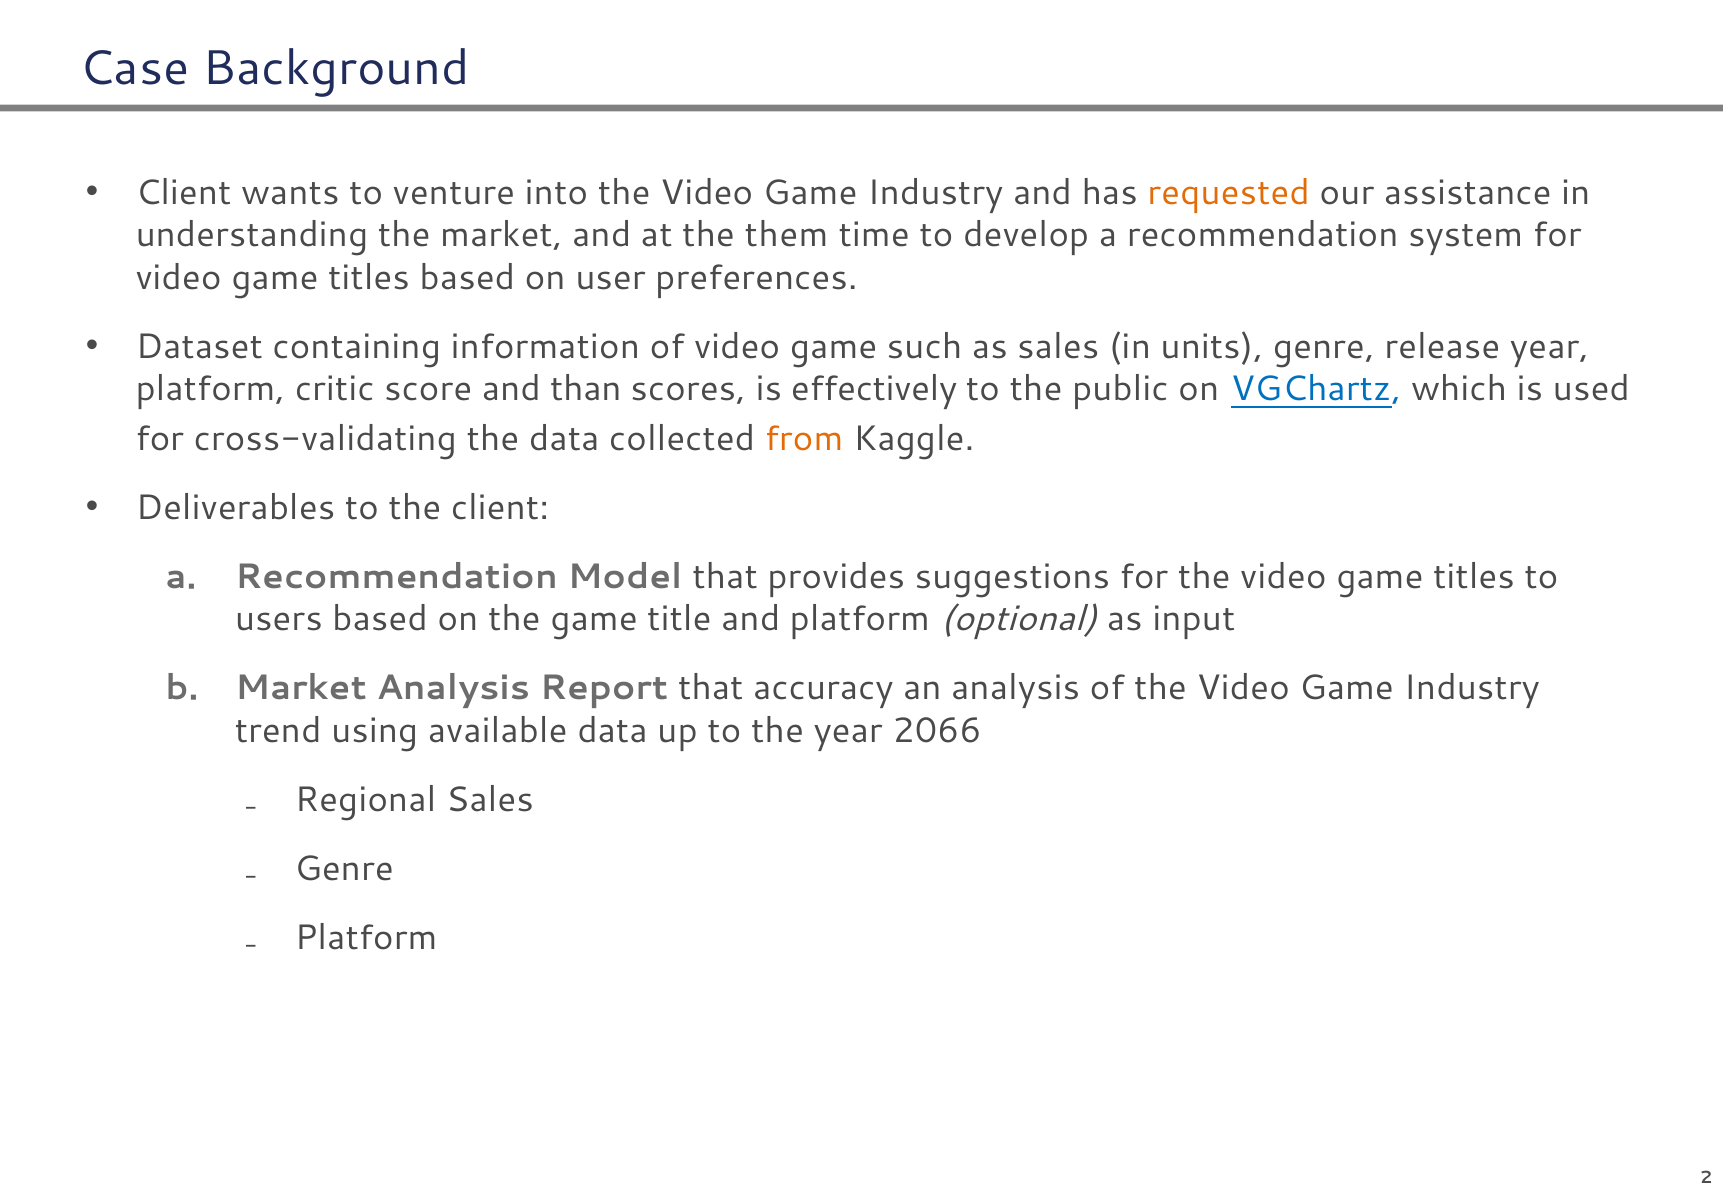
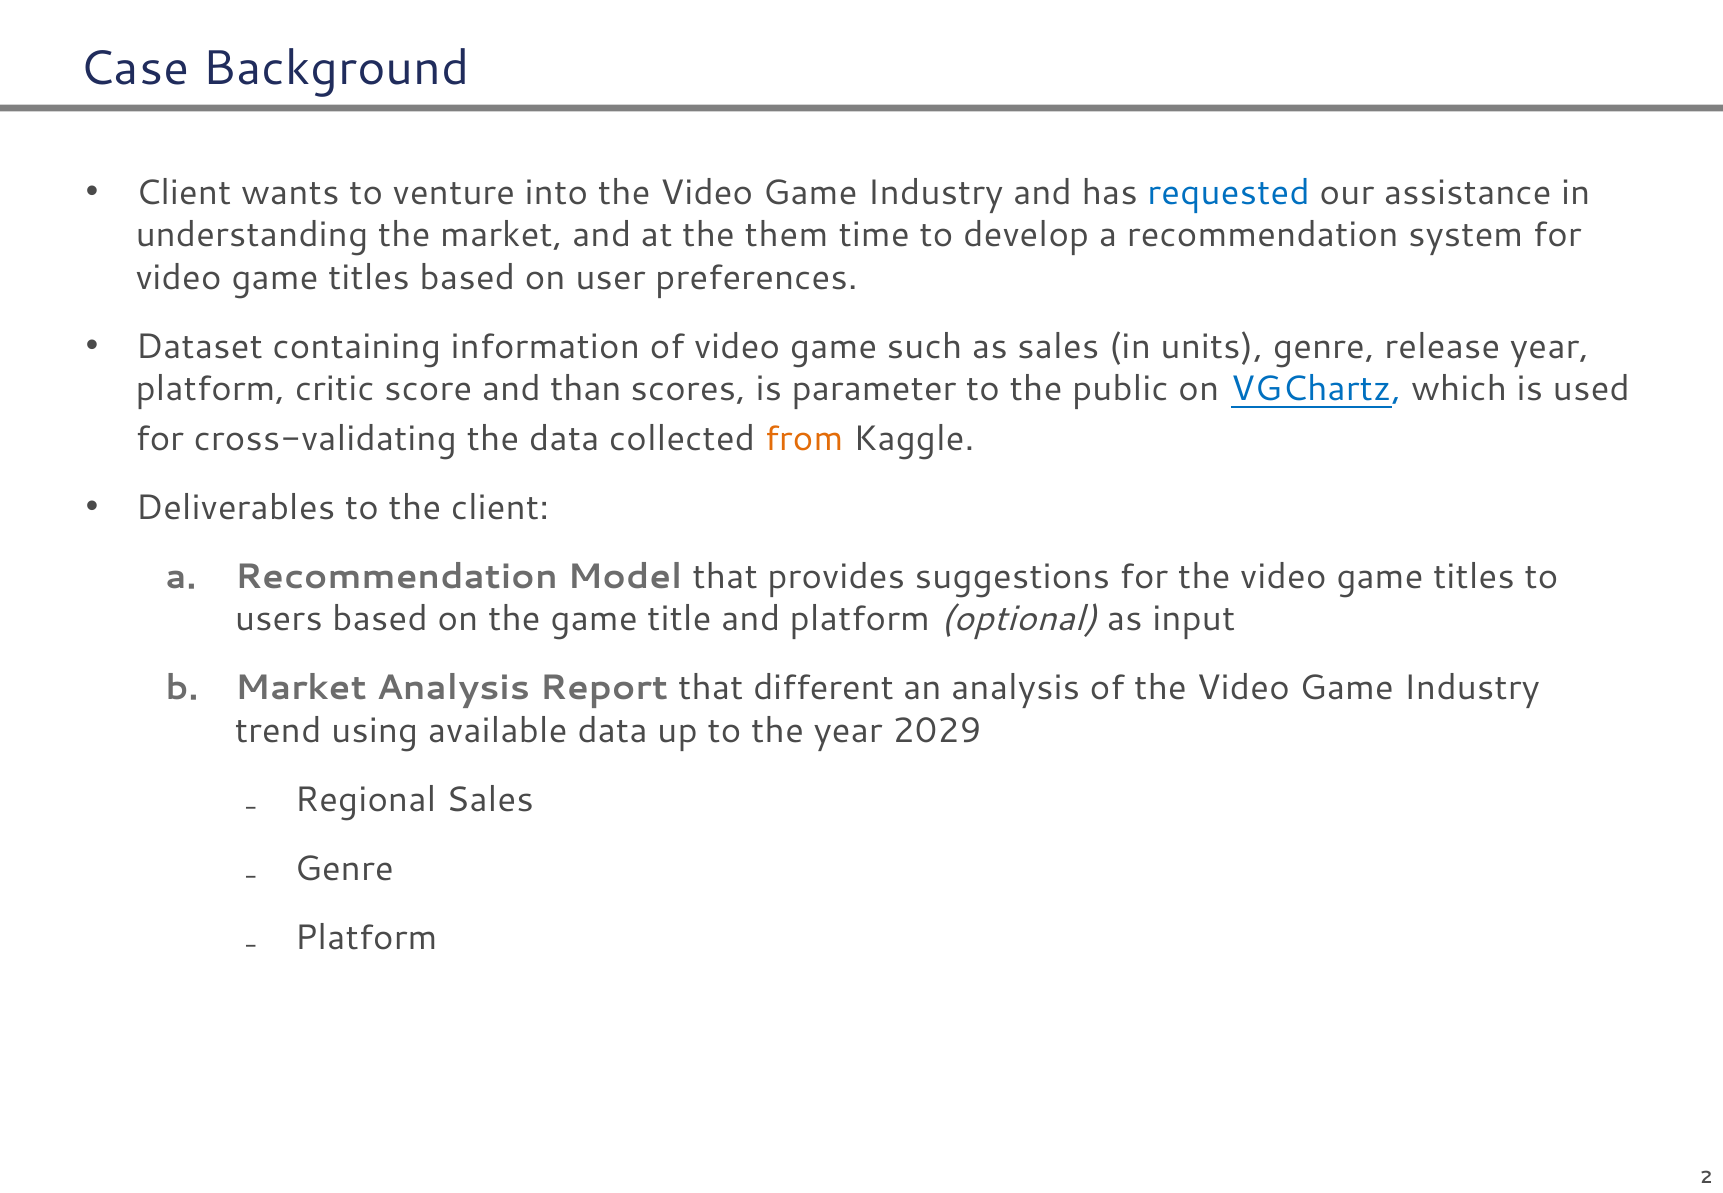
requested colour: orange -> blue (1229, 193)
effectively: effectively -> parameter (874, 389)
accuracy: accuracy -> different (823, 688)
2066: 2066 -> 2029 (937, 730)
